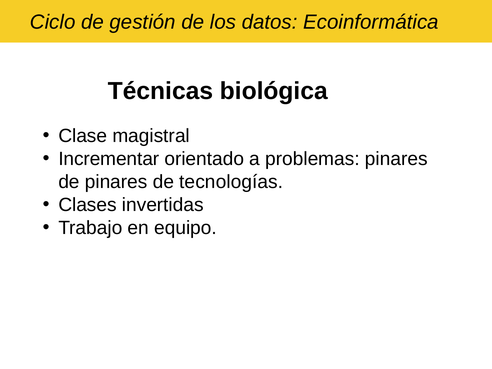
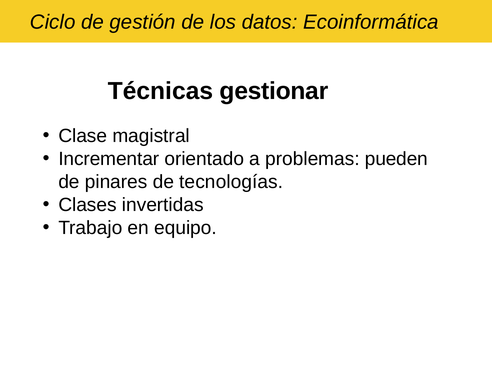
biológica: biológica -> gestionar (274, 91)
problemas pinares: pinares -> pueden (396, 159)
